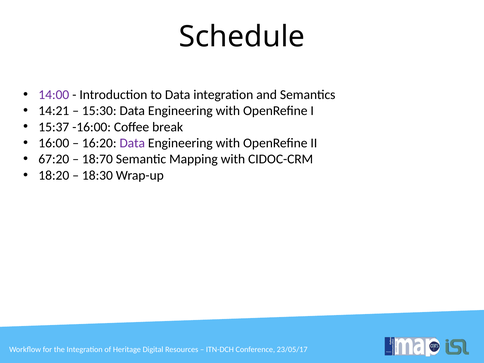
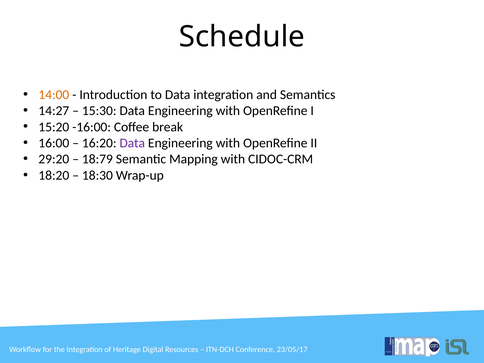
14:00 colour: purple -> orange (54, 95)
14:21: 14:21 -> 14:27 (54, 111)
15:37: 15:37 -> 15:20 (54, 127)
67:20: 67:20 -> 29:20 (54, 159)
18:70: 18:70 -> 18:79 (97, 159)
